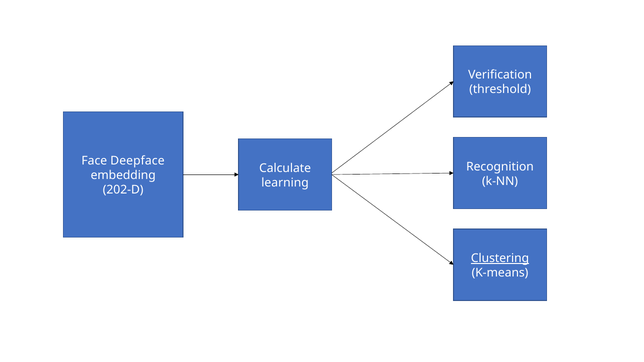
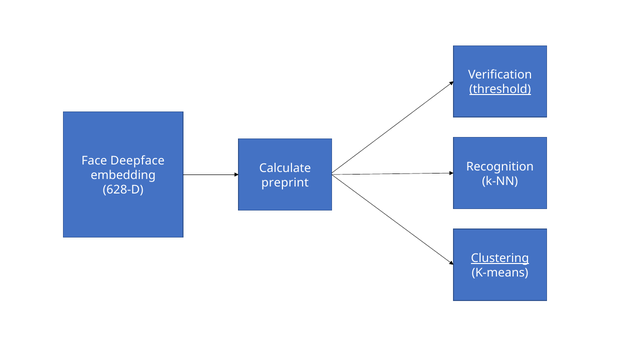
threshold underline: none -> present (500, 89)
learning: learning -> preprint (285, 183)
202-D: 202-D -> 628-D (123, 190)
